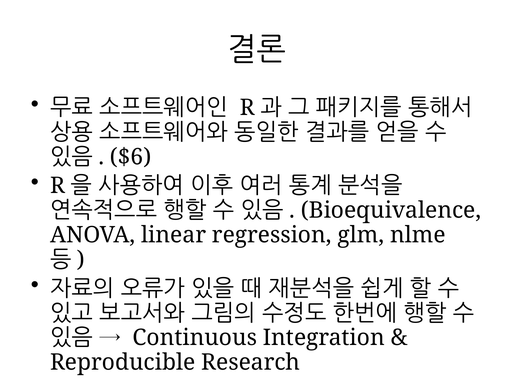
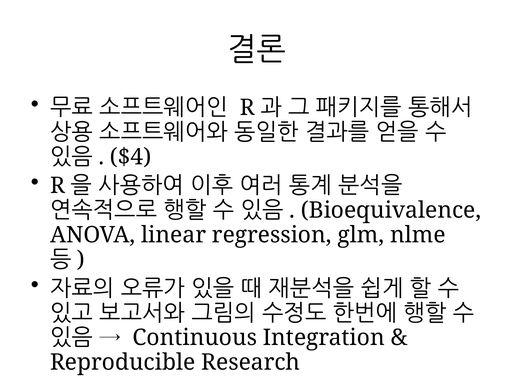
$6: $6 -> $4 (131, 157)
